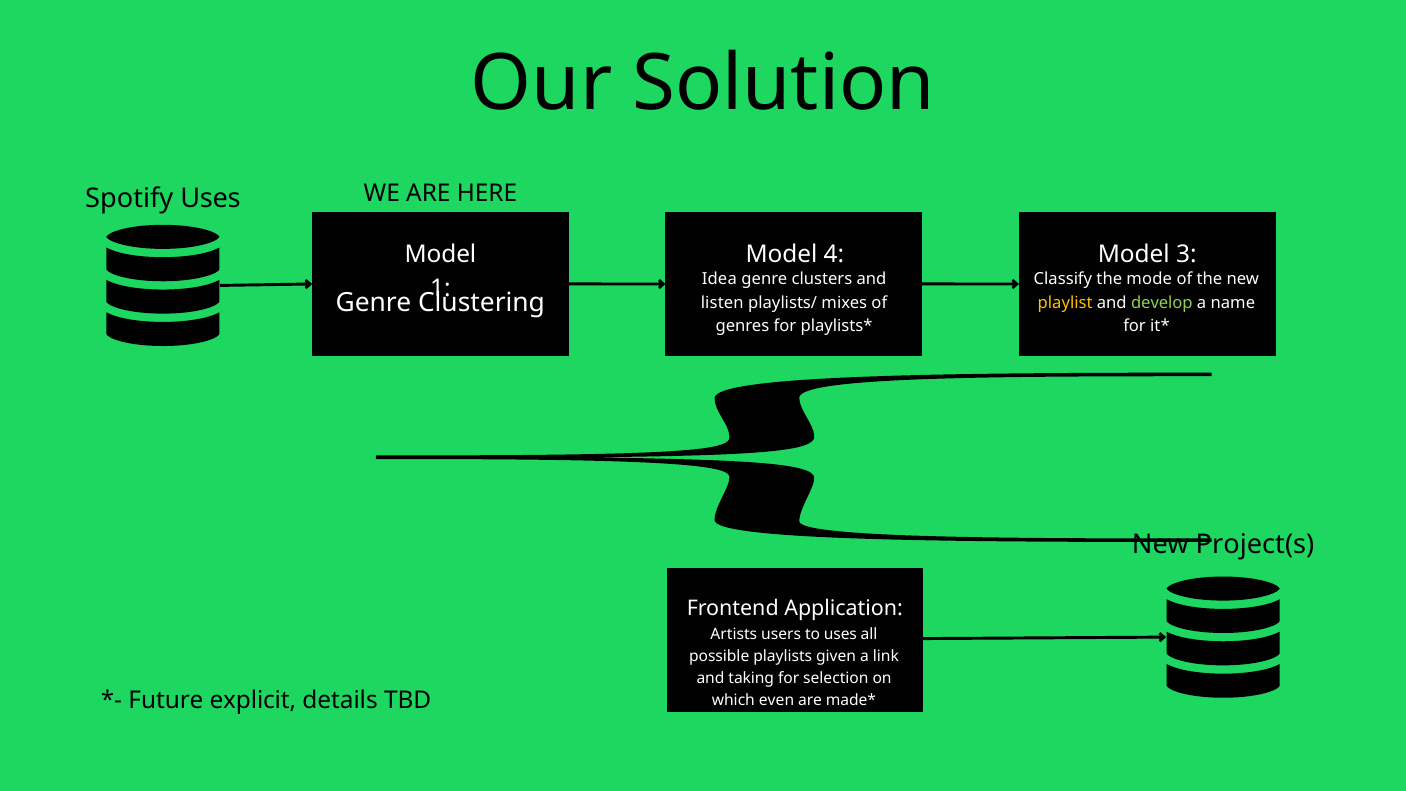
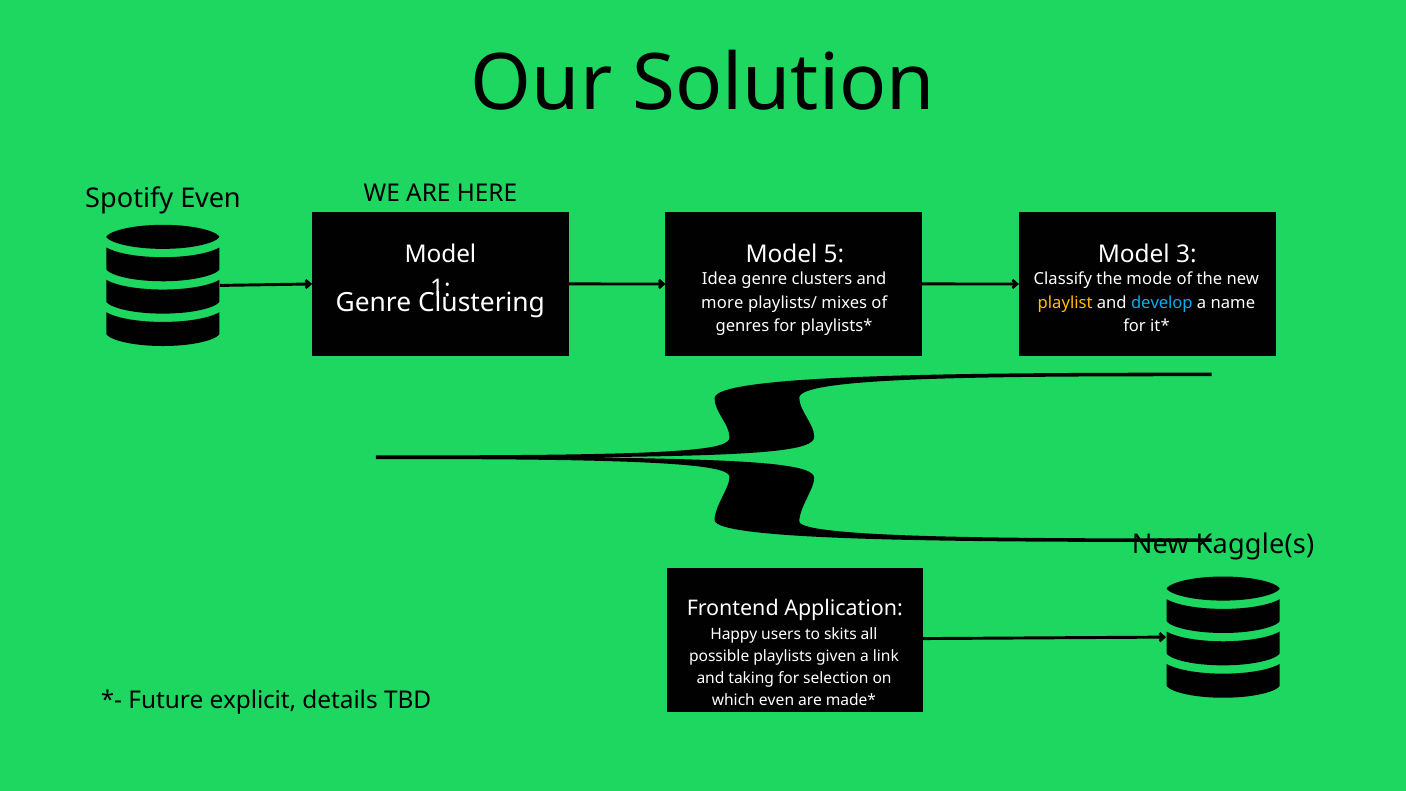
Spotify Uses: Uses -> Even (210, 199)
4: 4 -> 5 (834, 254)
listen: listen -> more (722, 303)
develop colour: light green -> light blue (1162, 303)
Project(s: Project(s -> Kaggle(s (1255, 545)
Artists: Artists -> Happy (734, 635)
to uses: uses -> skits (840, 635)
